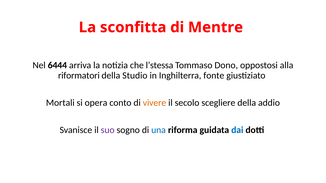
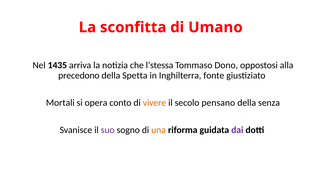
Mentre: Mentre -> Umano (215, 27)
6444: 6444 -> 1435 (57, 65)
riformatori: riformatori -> precedono (79, 76)
Studio: Studio -> Spetta (135, 76)
scegliere: scegliere -> pensano (218, 103)
addio: addio -> senza (269, 103)
una colour: blue -> orange (159, 130)
dai colour: blue -> purple (237, 130)
